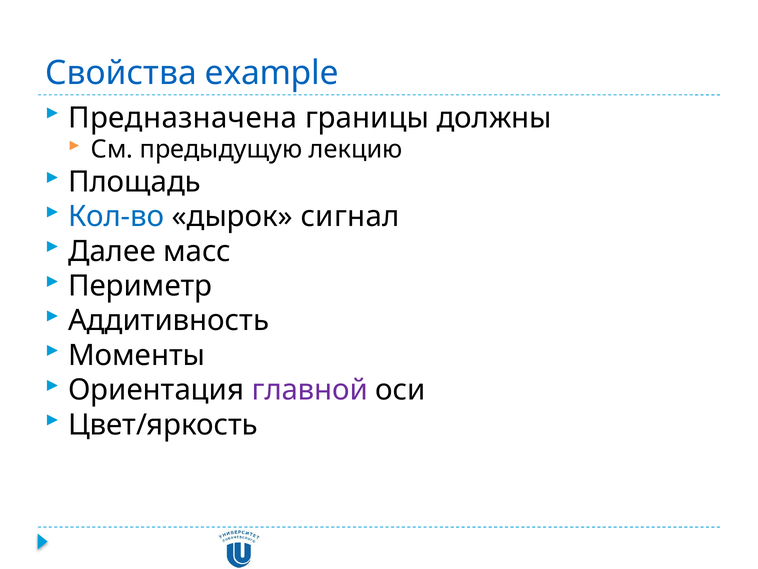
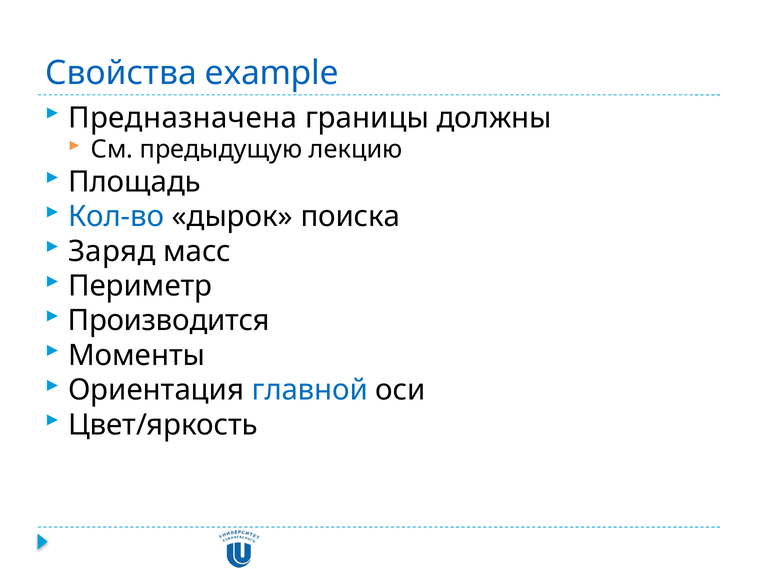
сигнал: сигнал -> поиска (350, 217)
Далее: Далее -> Заряд (112, 251)
Аддитивность: Аддитивность -> Производится (169, 320)
главной colour: purple -> blue (310, 390)
